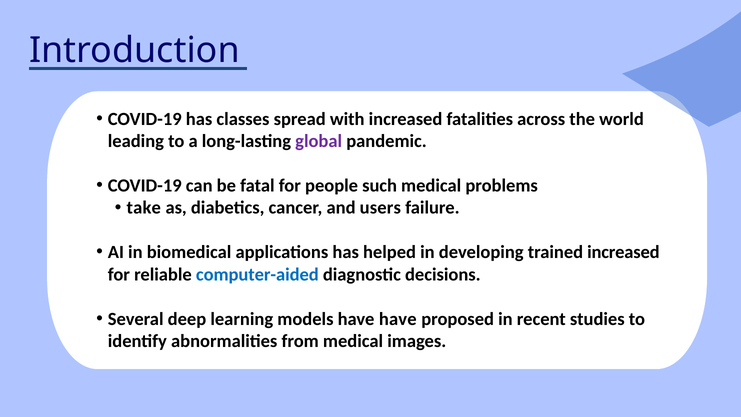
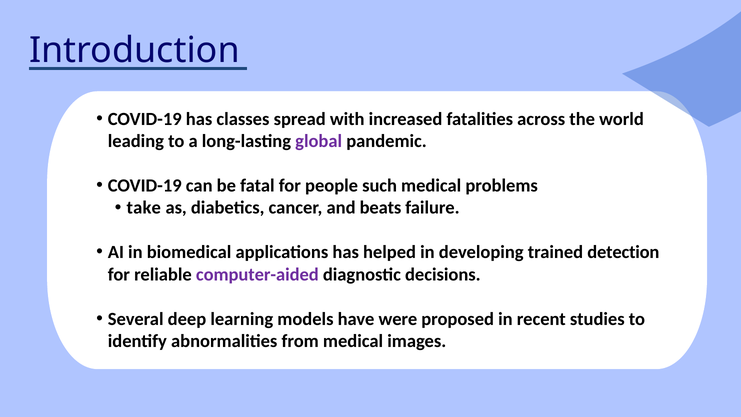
users: users -> beats (380, 208)
trained increased: increased -> detection (623, 252)
computer-aided colour: blue -> purple (257, 274)
have have: have -> were (398, 319)
